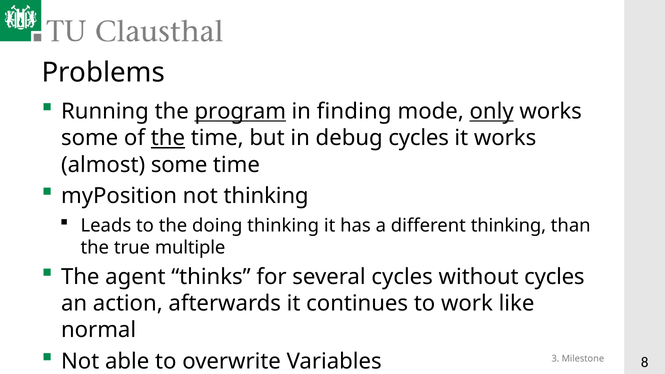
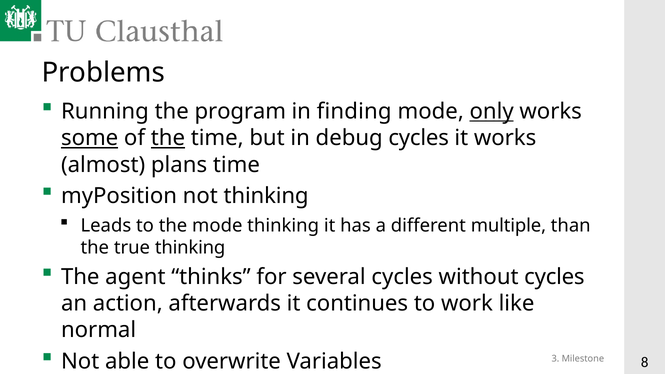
program underline: present -> none (240, 112)
some underline: none -> present (90, 138)
almost some: some -> plans (179, 165)
the doing: doing -> mode (217, 226)
different thinking: thinking -> multiple (508, 226)
true multiple: multiple -> thinking (190, 248)
